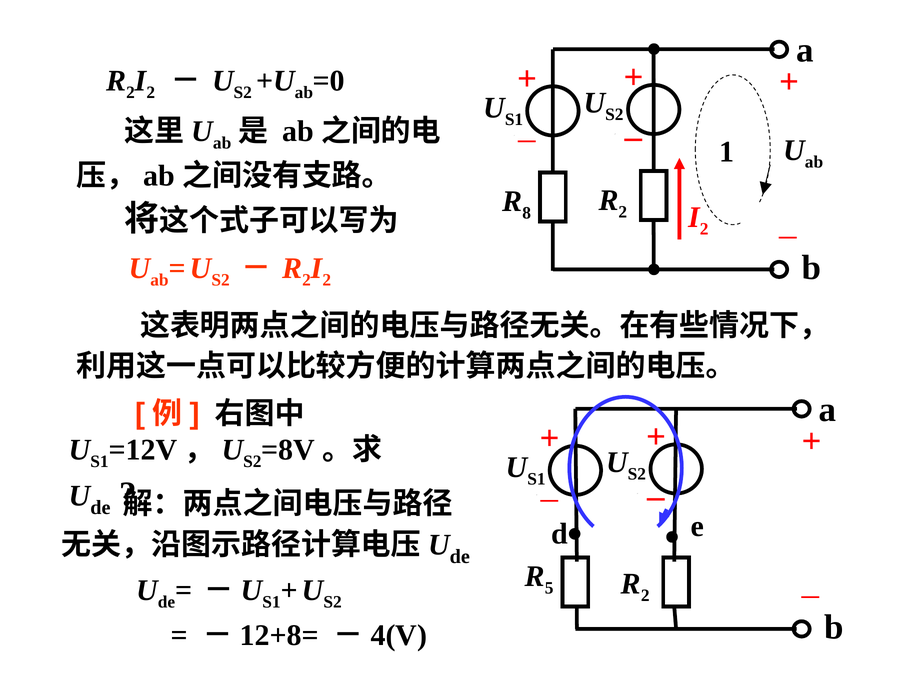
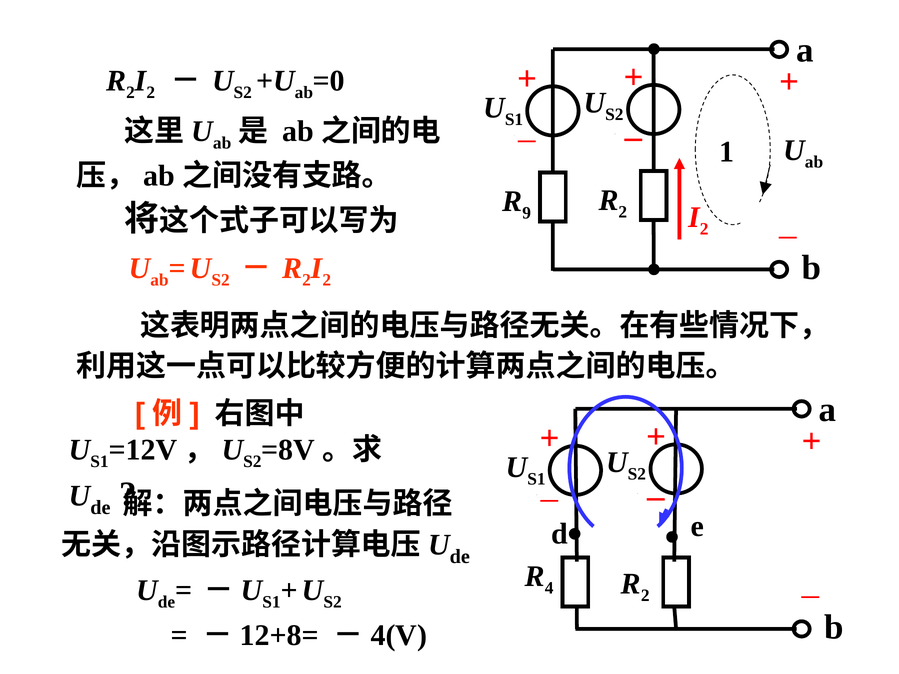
8: 8 -> 9 (527, 213)
5: 5 -> 4 (549, 588)
